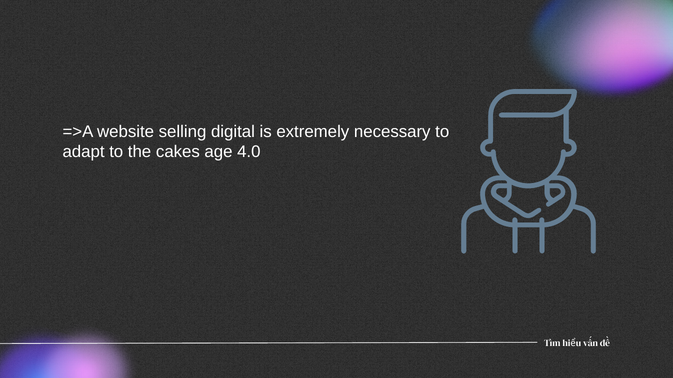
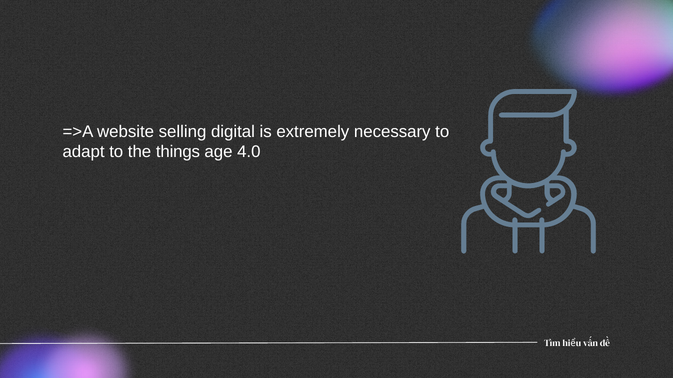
cakes: cakes -> things (178, 152)
